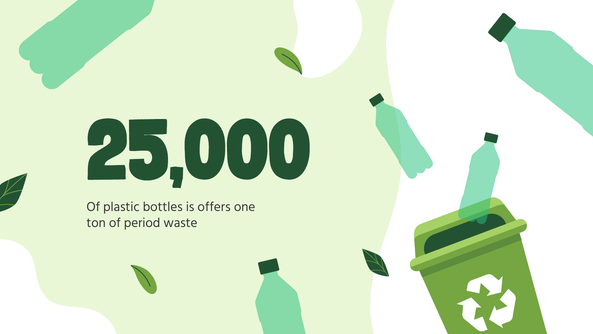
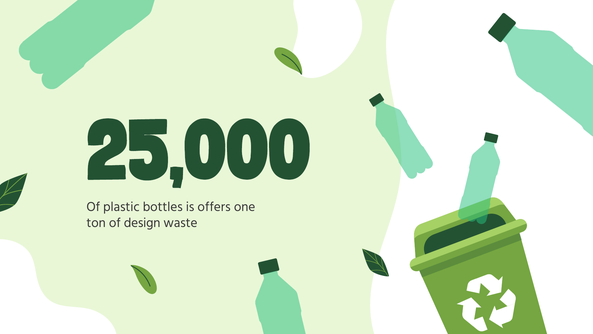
period: period -> design (142, 222)
